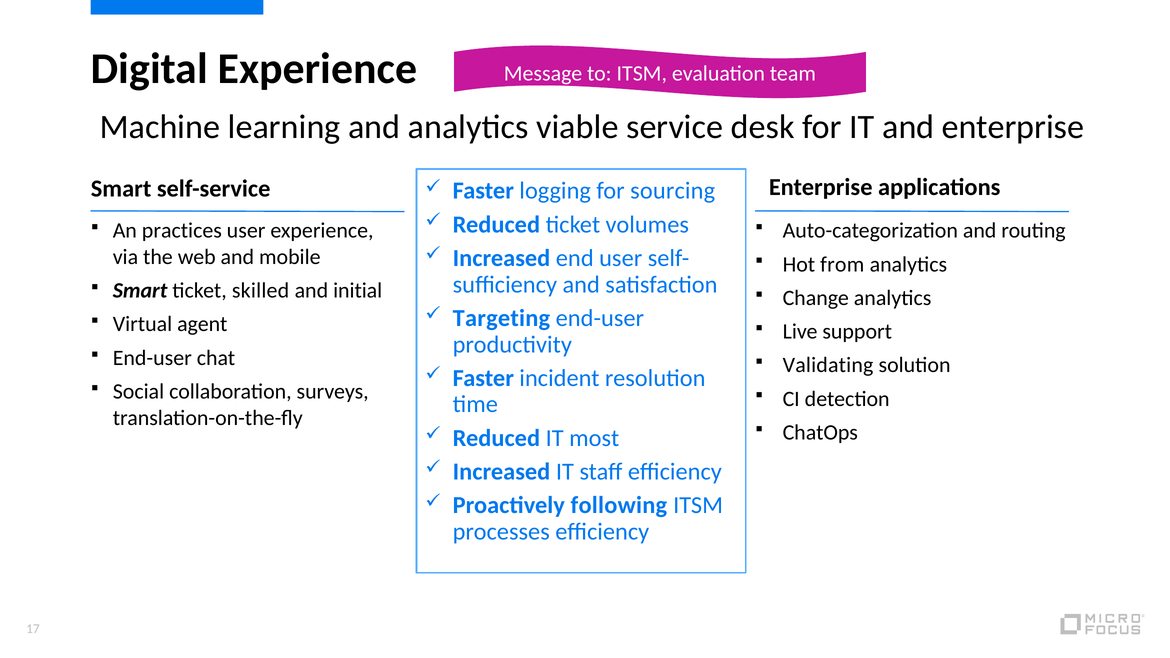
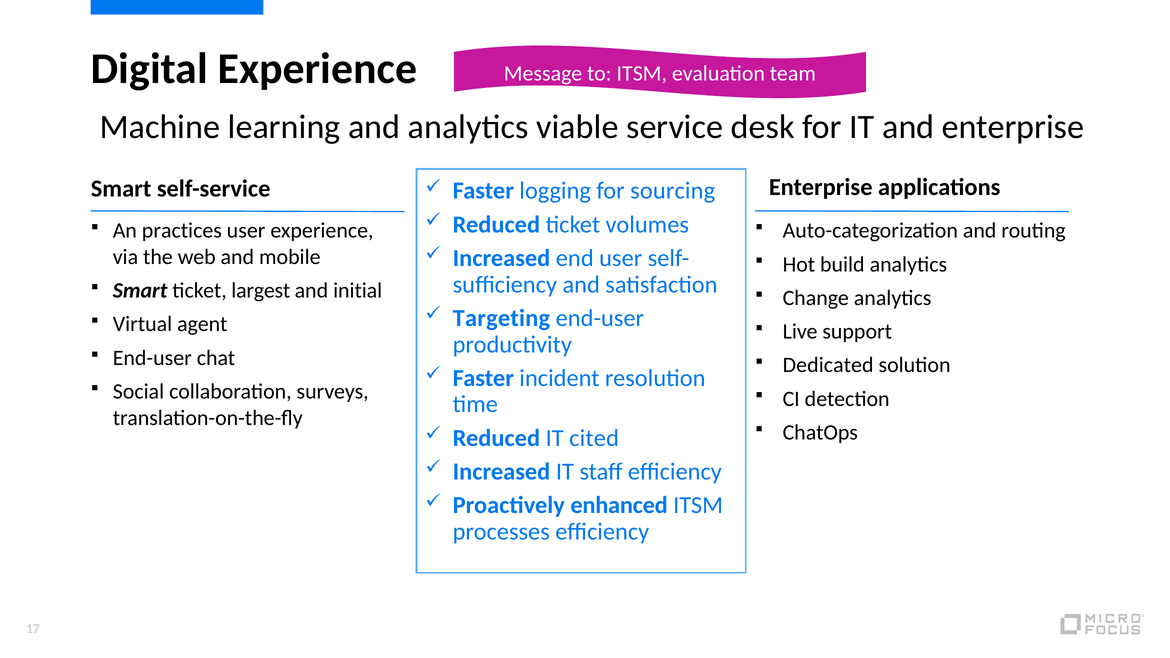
from: from -> build (842, 264)
skilled: skilled -> largest (261, 291)
Validating: Validating -> Dedicated (828, 365)
most: most -> cited (594, 438)
following: following -> enhanced (619, 505)
